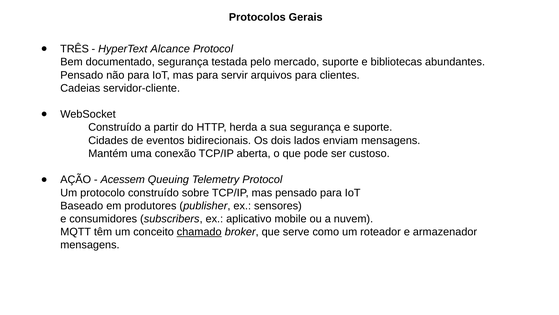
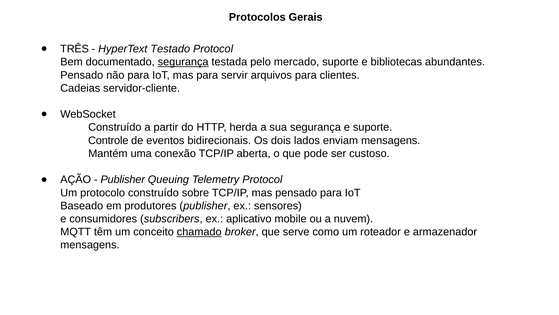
Alcance: Alcance -> Testado (170, 49)
segurança underline: none -> present (183, 62)
Cidades: Cidades -> Controle (108, 140)
Acessem: Acessem -> Publisher (123, 179)
